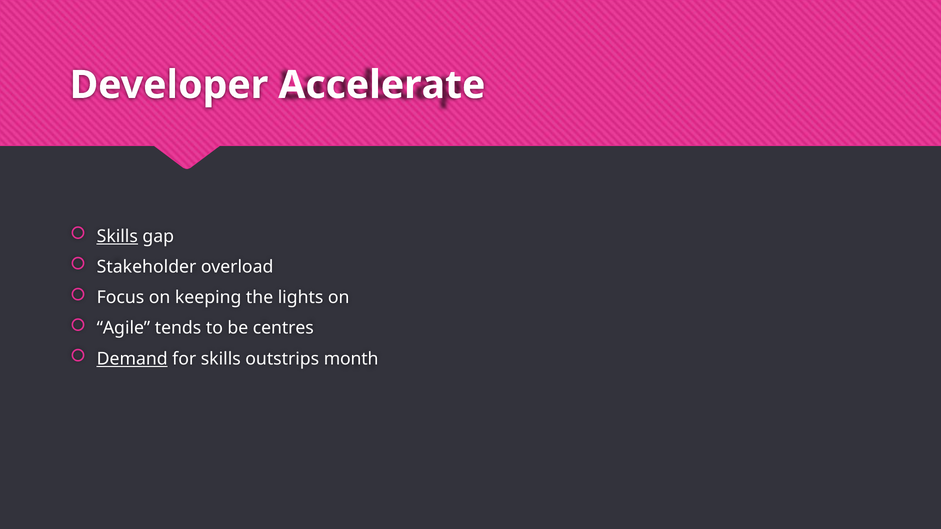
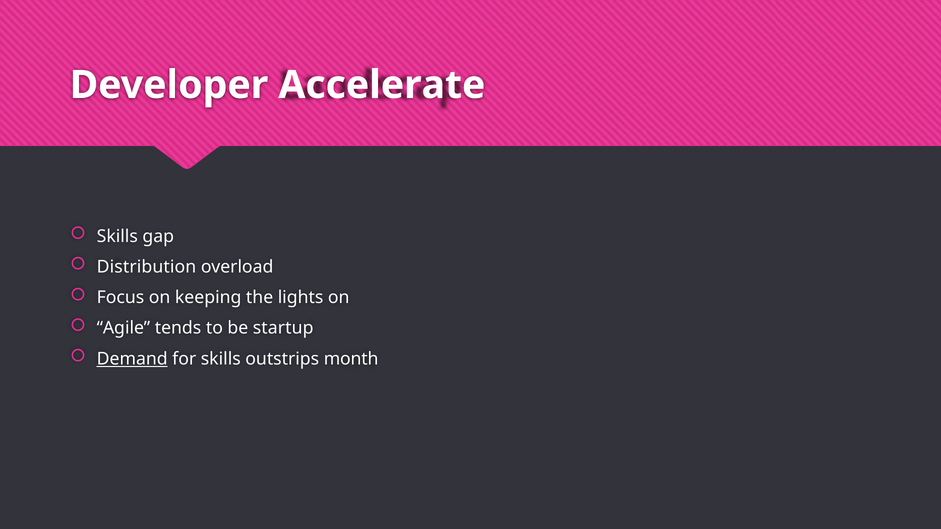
Skills underline: present -> none (117, 237)
Stakeholder: Stakeholder -> Distribution (146, 267)
centres: centres -> startup (283, 328)
